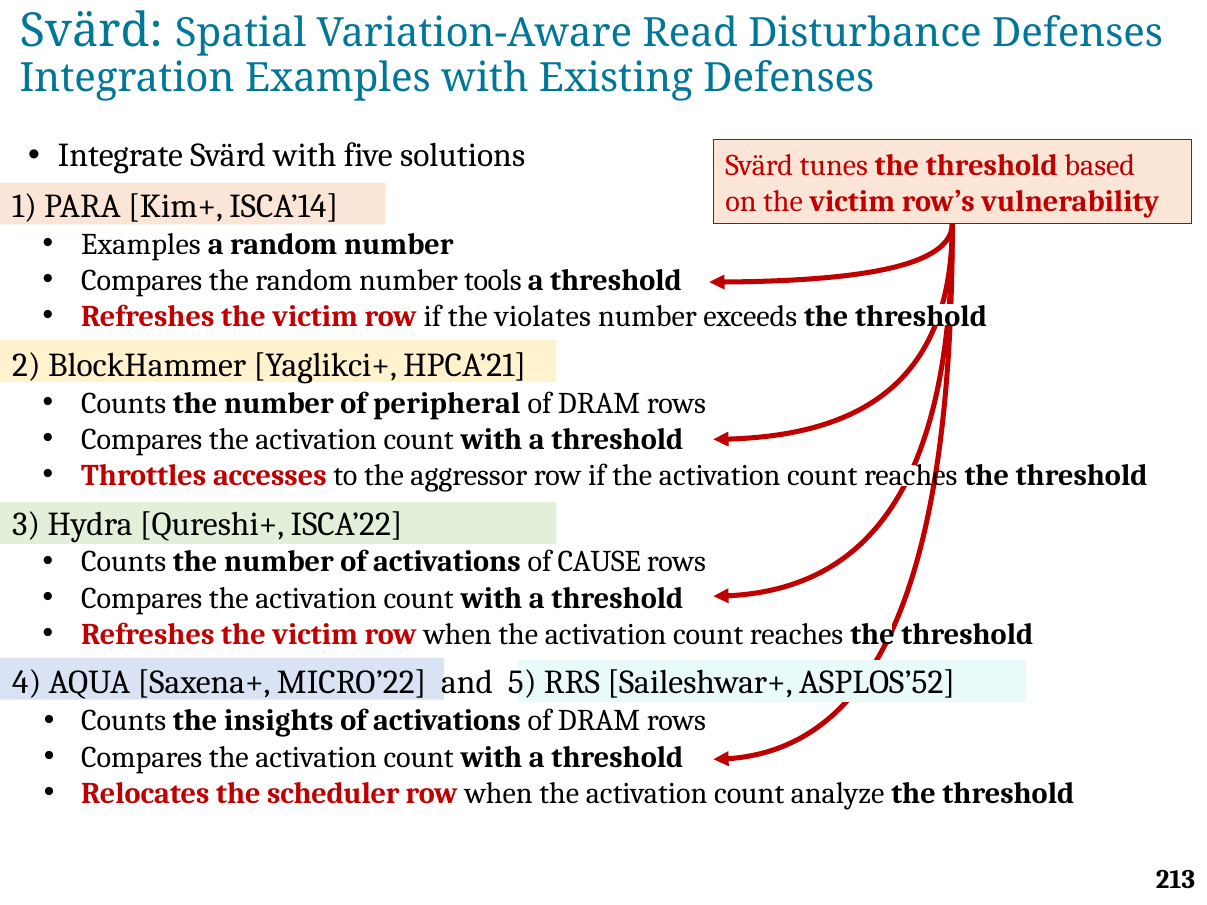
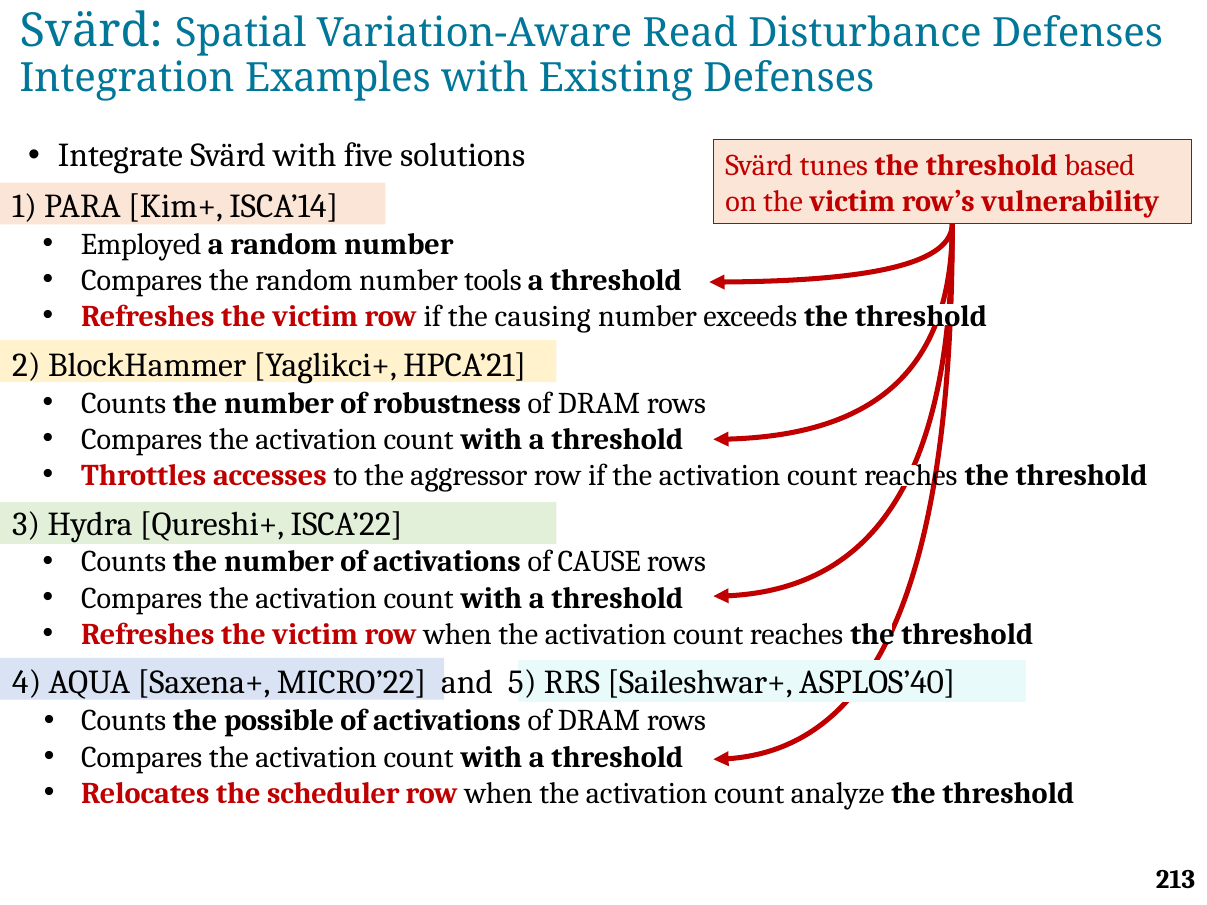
Examples: Examples -> Employed (141, 244)
violates: violates -> causing (543, 317)
peripheral: peripheral -> robustness (447, 403)
ASPLOS’52: ASPLOS’52 -> ASPLOS’40 (877, 683)
insights: insights -> possible (279, 721)
